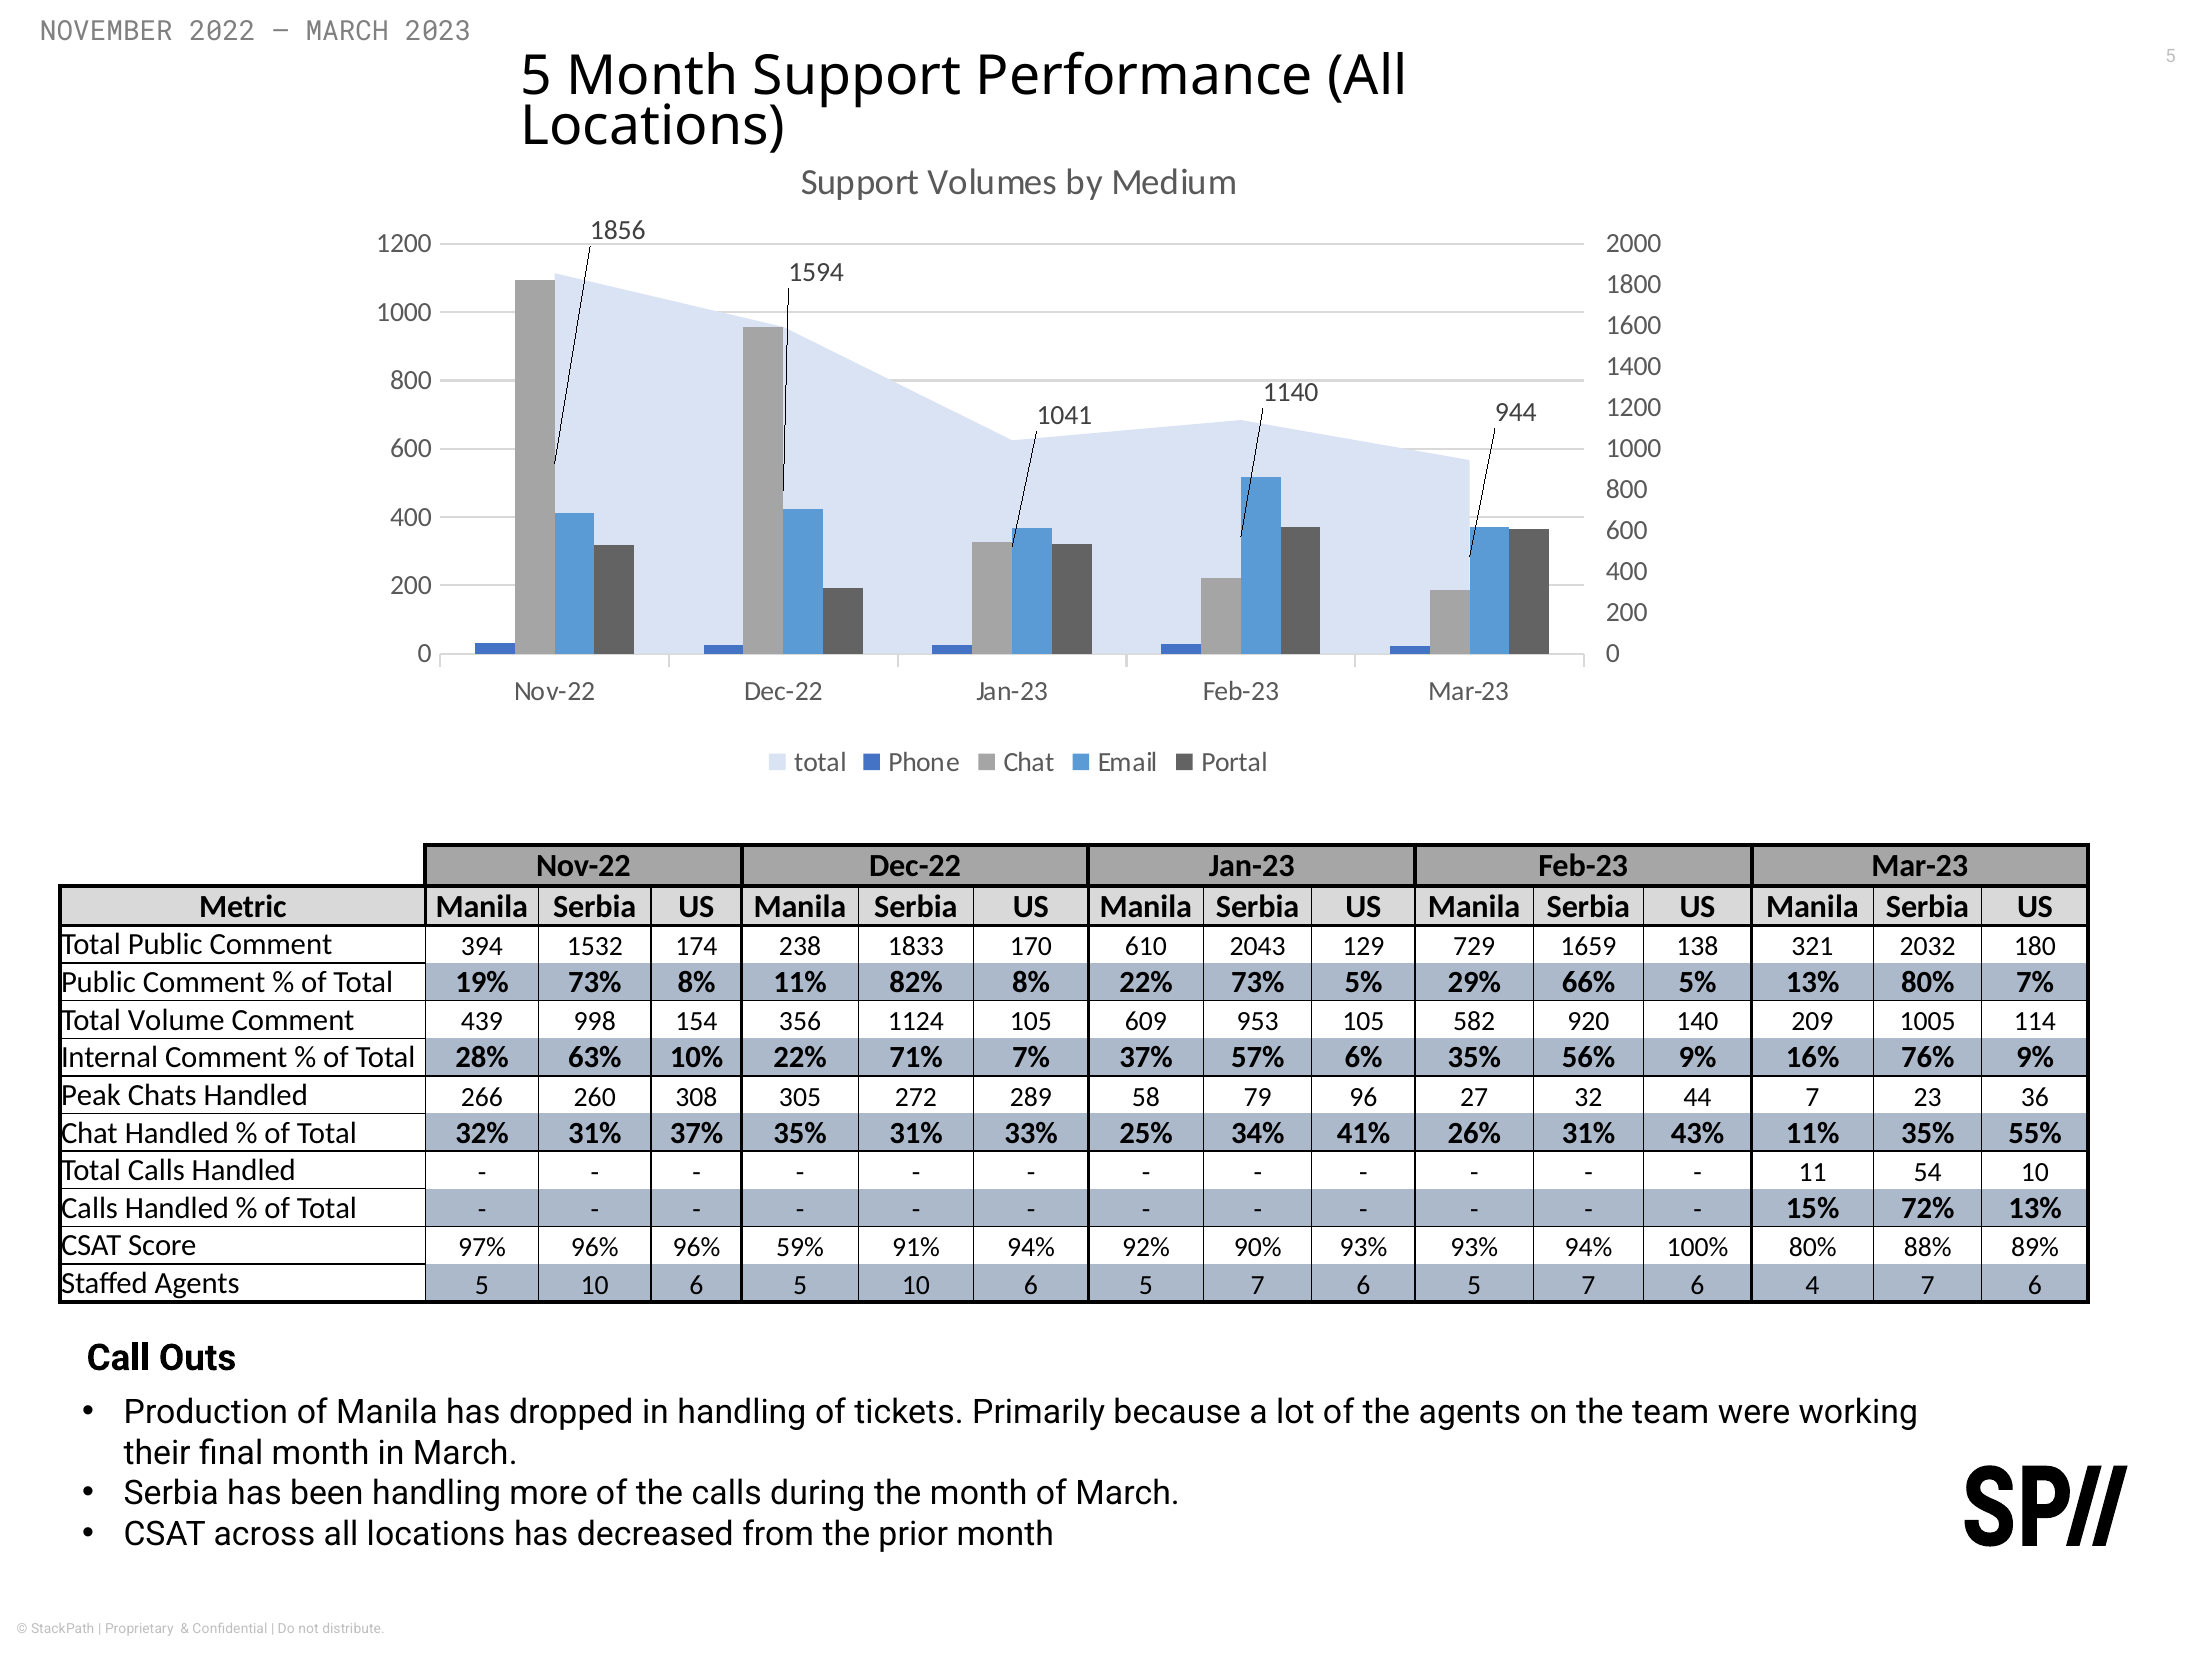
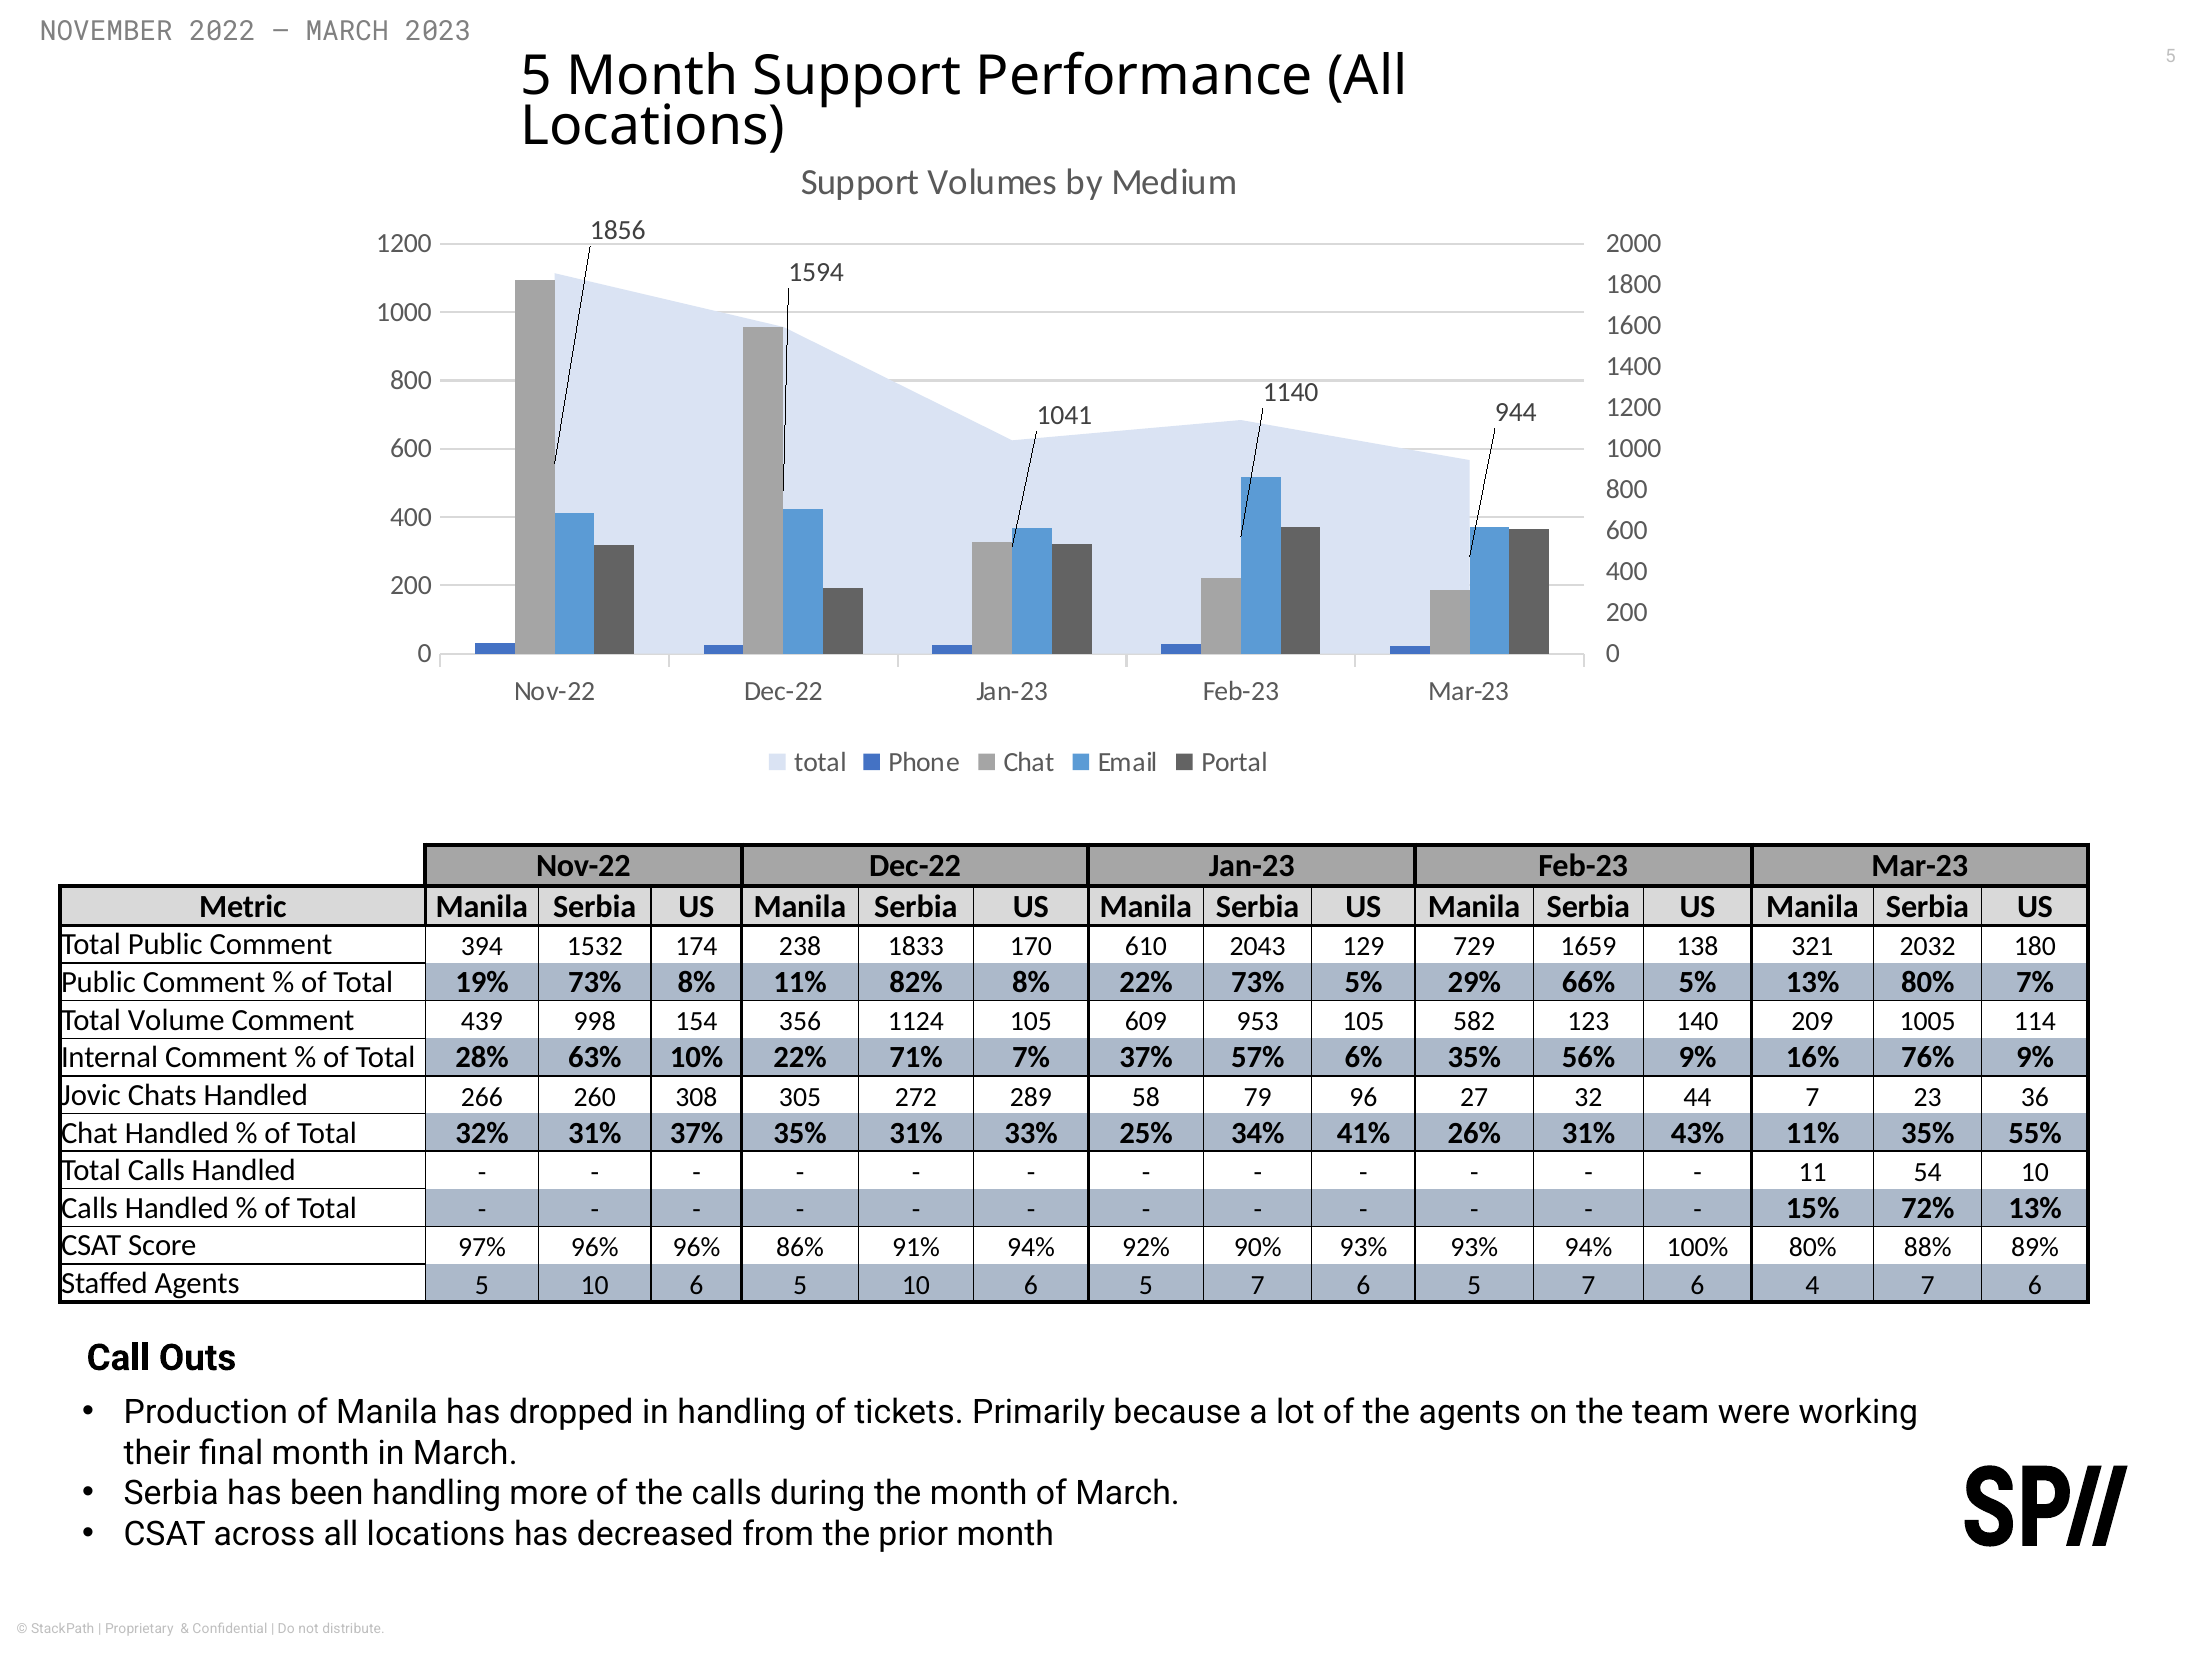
920: 920 -> 123 (1588, 1022)
Peak: Peak -> Jovic (91, 1095)
59%: 59% -> 86% (800, 1247)
